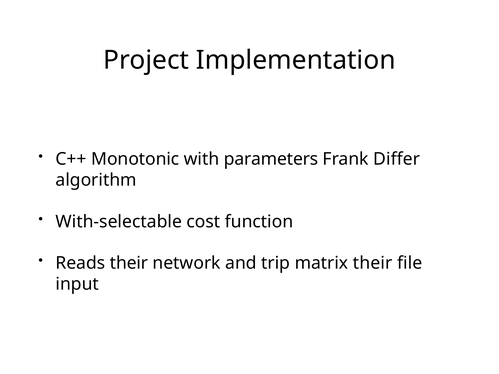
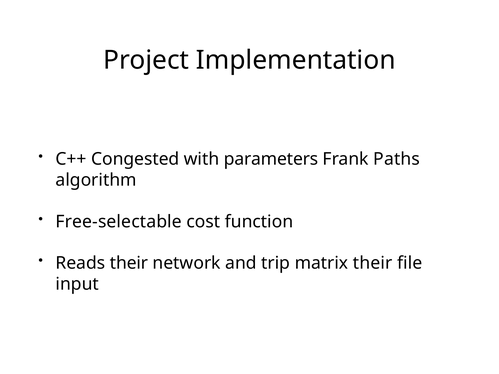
Monotonic: Monotonic -> Congested (135, 159)
Differ: Differ -> Paths (397, 159)
With-selectable: With-selectable -> Free-selectable (119, 222)
